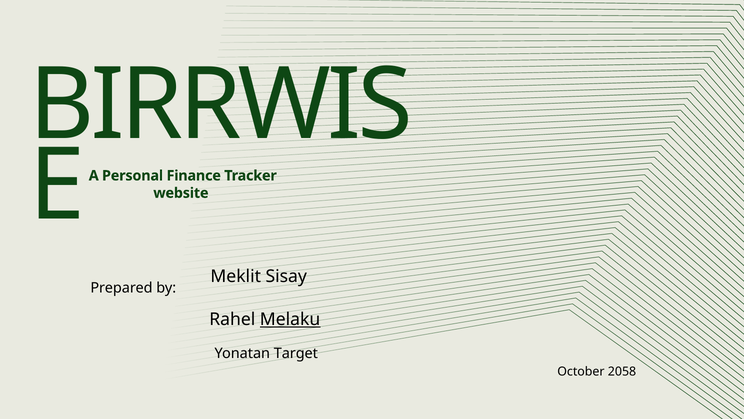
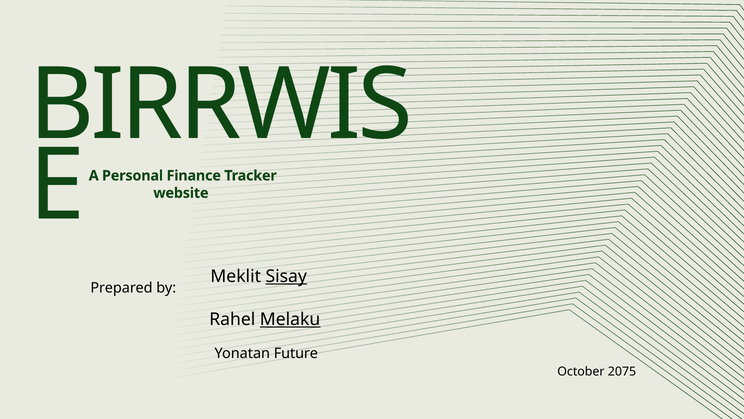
Sisay underline: none -> present (286, 276)
Target: Target -> Future (296, 353)
2058: 2058 -> 2075 (622, 371)
